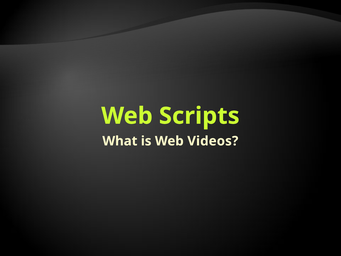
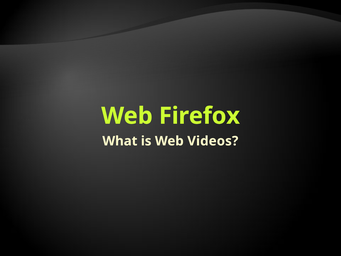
Scripts: Scripts -> Firefox (199, 116)
